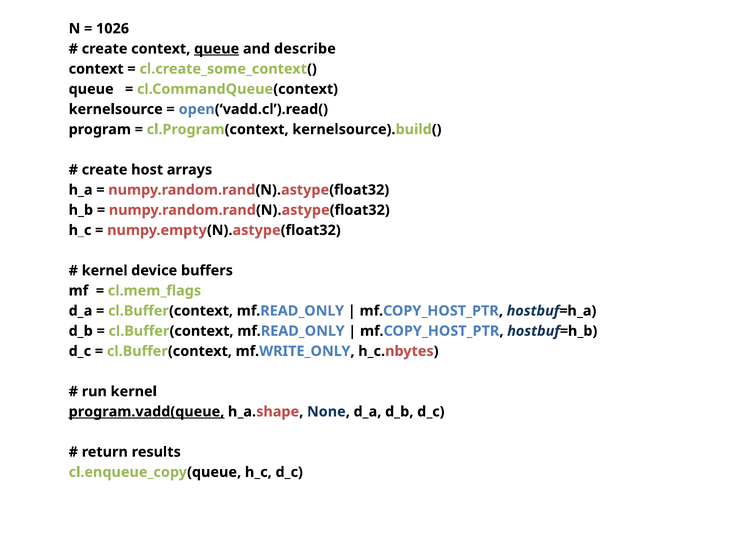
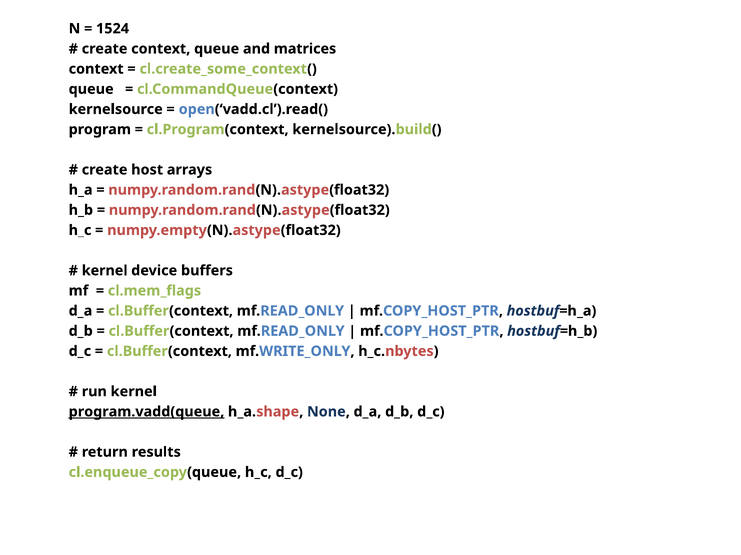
1026: 1026 -> 1524 (113, 29)
queue underline: present -> none (217, 49)
describe: describe -> matrices (305, 49)
